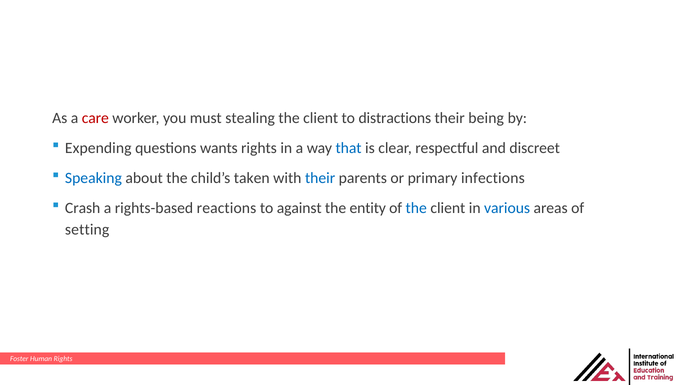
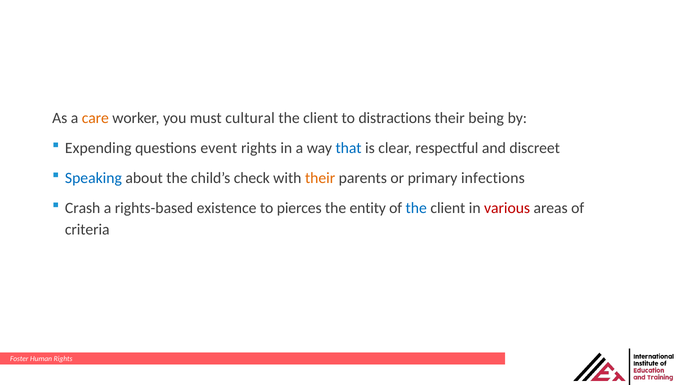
care colour: red -> orange (95, 118)
stealing: stealing -> cultural (250, 118)
wants: wants -> event (219, 148)
taken: taken -> check (252, 178)
their colour: blue -> orange (320, 178)
reactions: reactions -> existence (227, 208)
against: against -> pierces (299, 208)
various colour: blue -> red (507, 208)
setting: setting -> criteria (87, 230)
